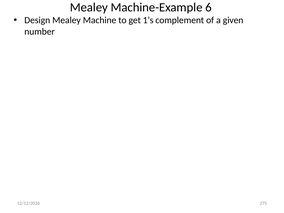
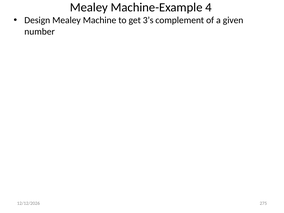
6: 6 -> 4 (209, 7)
1’s: 1’s -> 3’s (148, 20)
